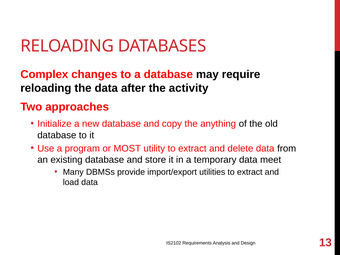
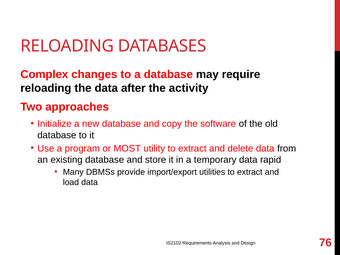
anything: anything -> software (218, 124)
meet: meet -> rapid (271, 160)
13: 13 -> 76 (325, 243)
